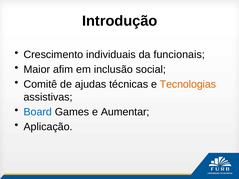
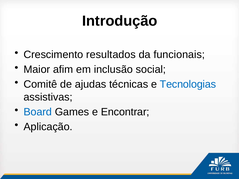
individuais: individuais -> resultados (111, 55)
Tecnologias colour: orange -> blue (188, 84)
Aumentar: Aumentar -> Encontrar (125, 112)
